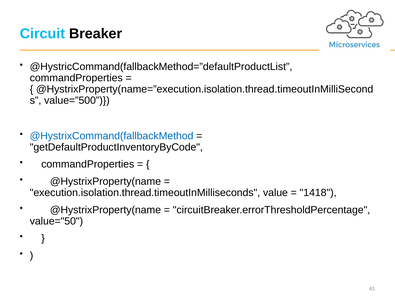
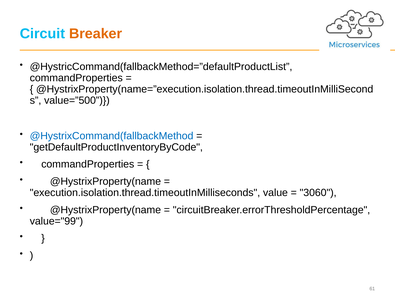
Breaker colour: black -> orange (96, 34)
1418: 1418 -> 3060 (318, 193)
value="50: value="50 -> value="99 (56, 221)
